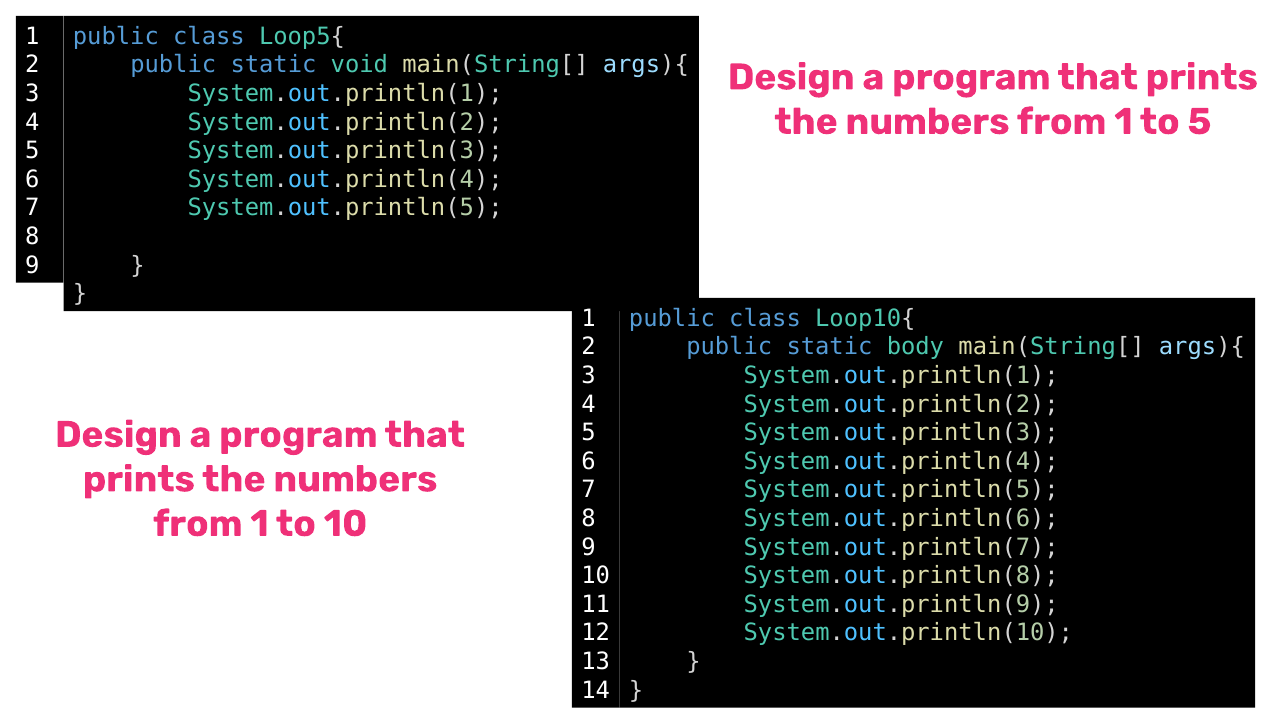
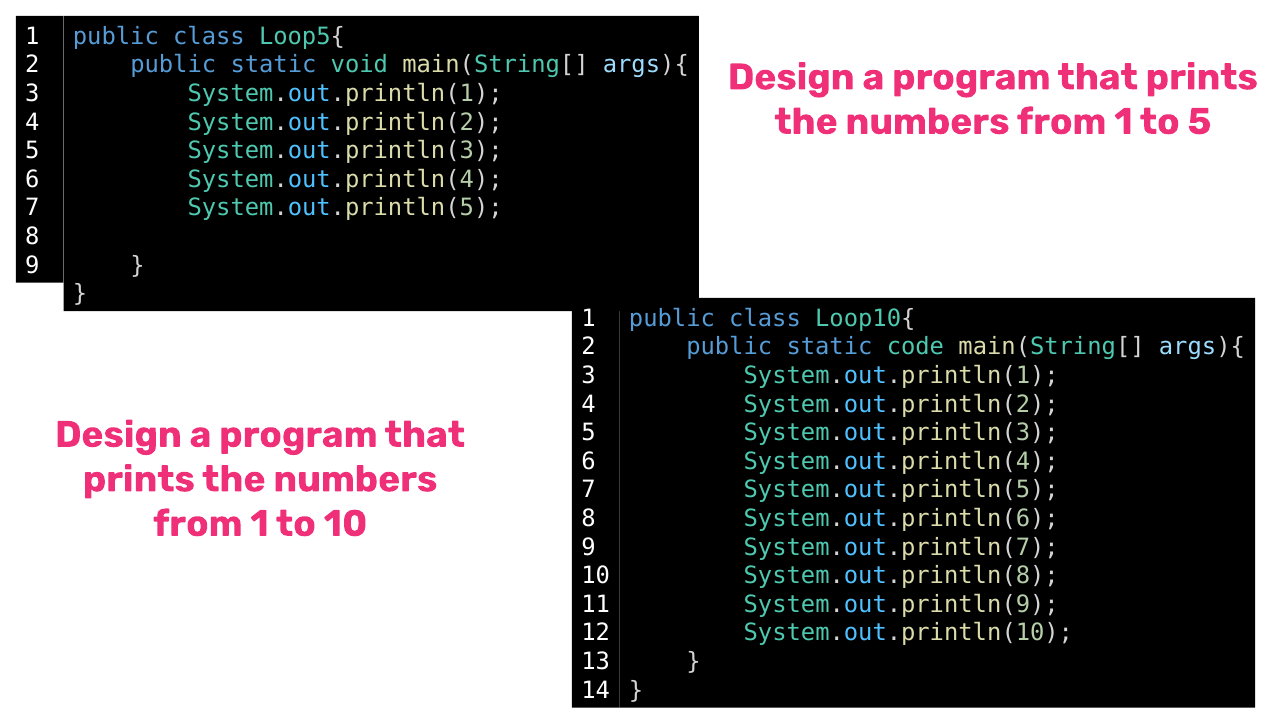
body: body -> code (915, 347)
